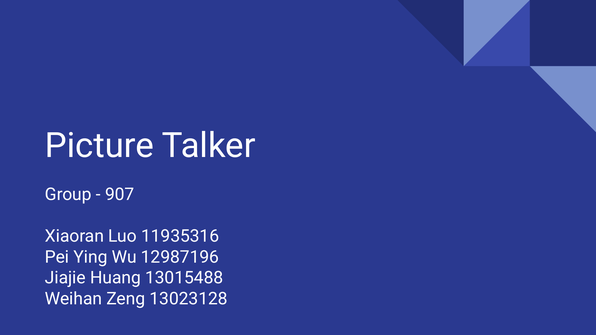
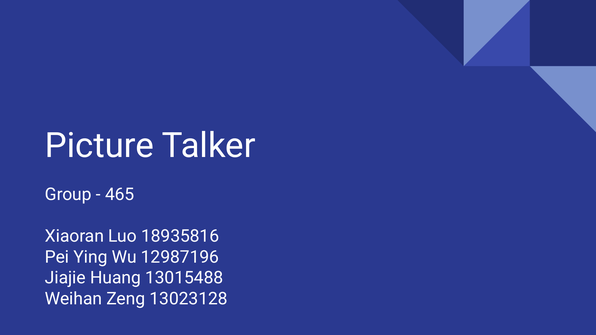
907: 907 -> 465 (120, 195)
11935316: 11935316 -> 18935816 (180, 236)
